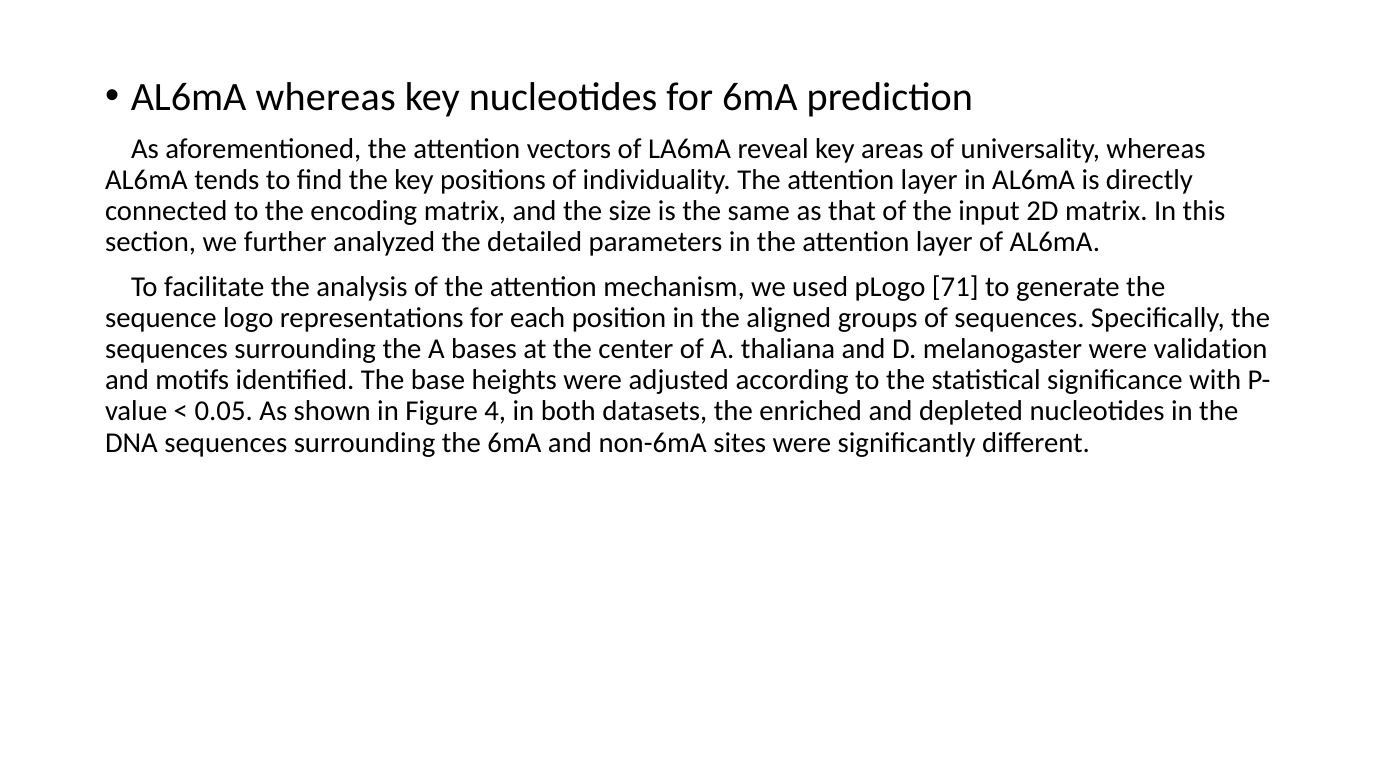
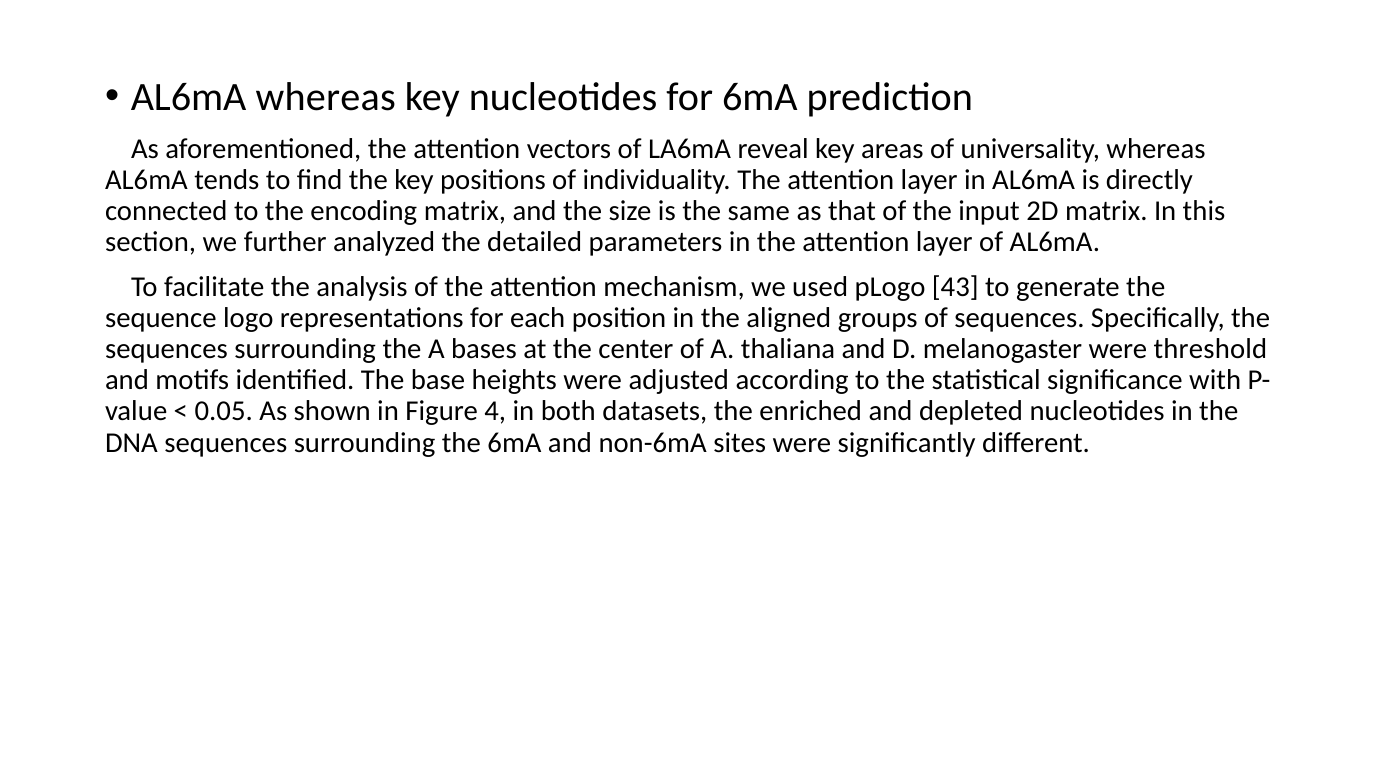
71: 71 -> 43 (955, 287)
validation: validation -> threshold (1210, 349)
